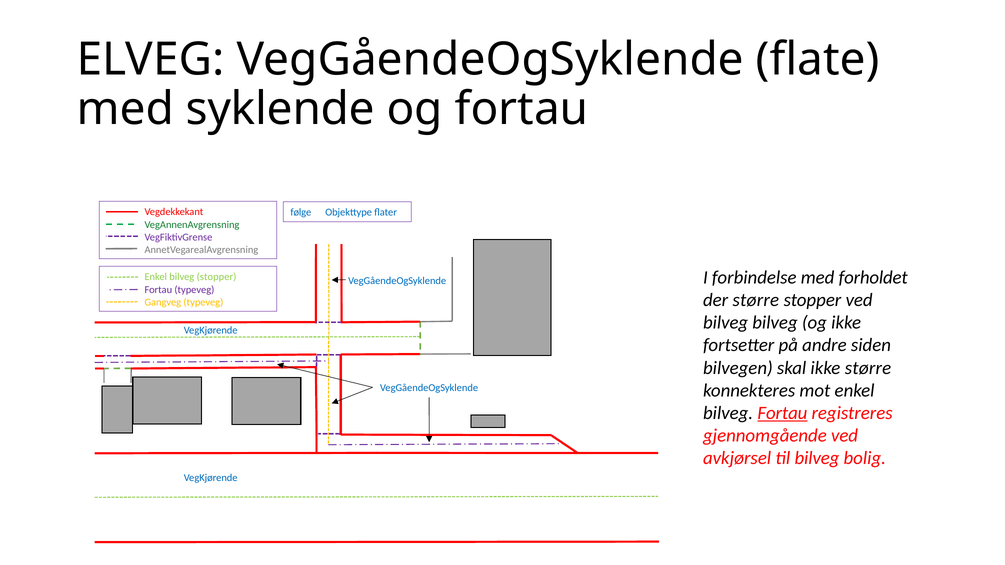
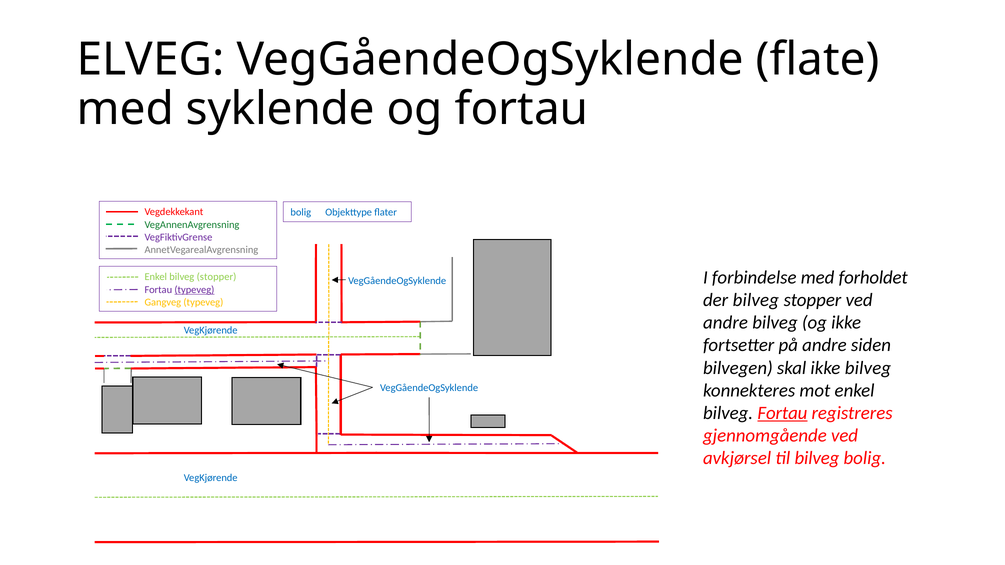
følge: følge -> bolig (301, 212)
typeveg underline: none -> present (194, 290)
der større: større -> bilveg (756, 300)
bilveg: bilveg -> andre (726, 323)
ikke større: større -> bilveg (868, 368)
